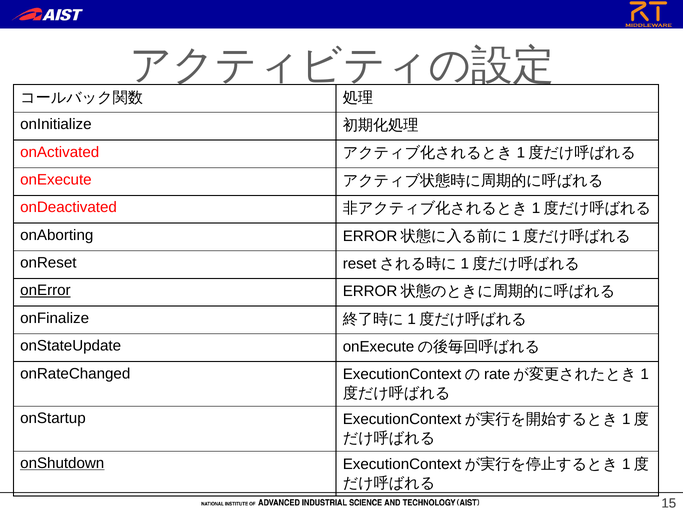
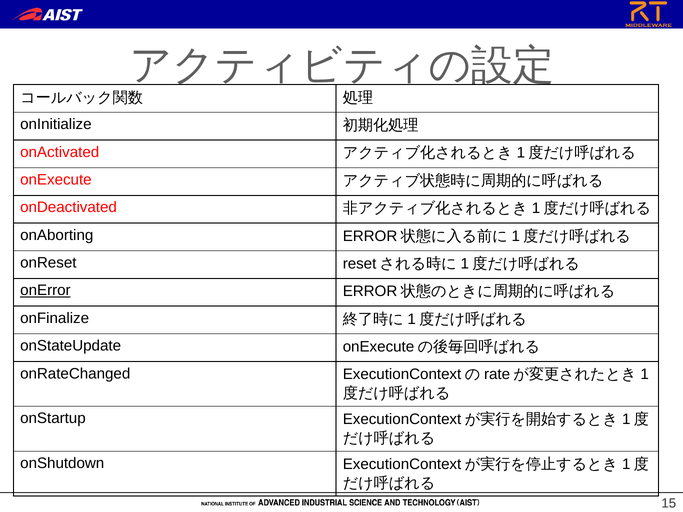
onShutdown underline: present -> none (62, 463)
